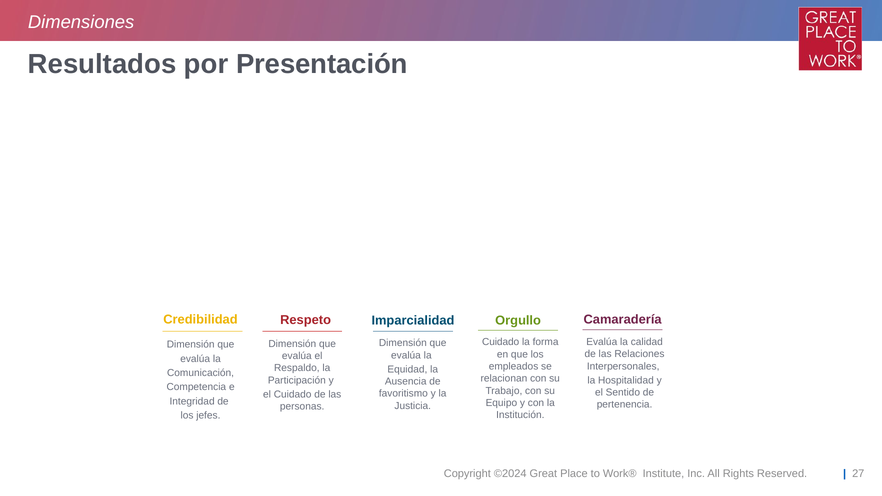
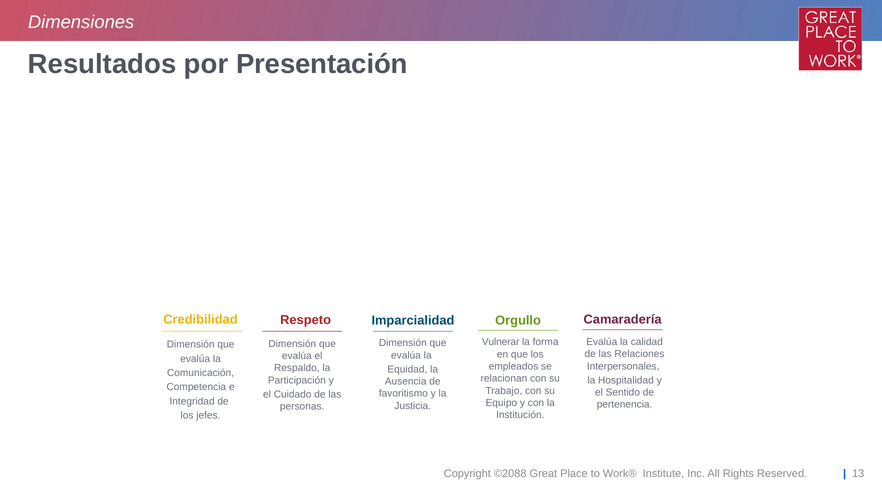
Cuidado: Cuidado -> Vulnerar (501, 342)
©2024: ©2024 -> ©2088 (510, 474)
27: 27 -> 13 (858, 474)
